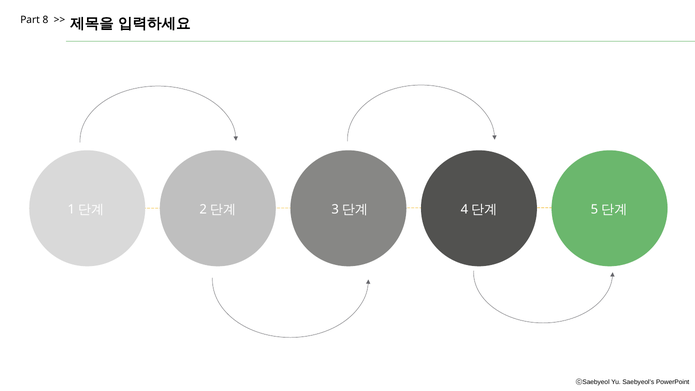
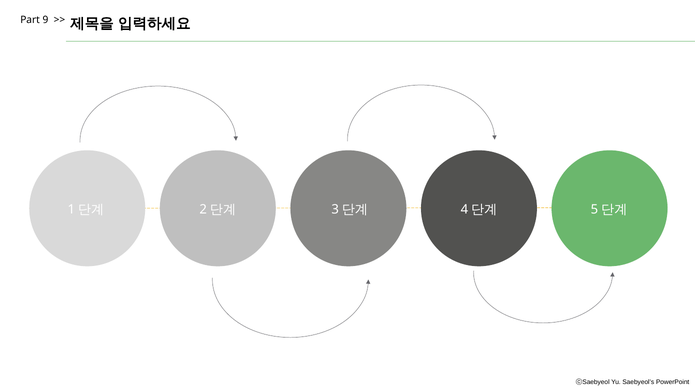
8: 8 -> 9 (45, 20)
